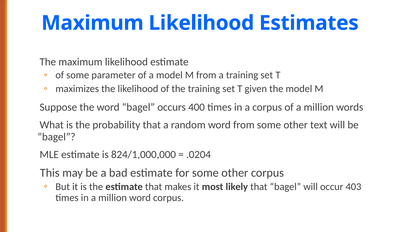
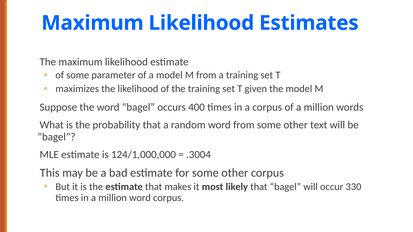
824/1,000,000: 824/1,000,000 -> 124/1,000,000 (143, 155)
.0204: .0204 -> .3004 (199, 155)
403: 403 -> 330 (353, 187)
